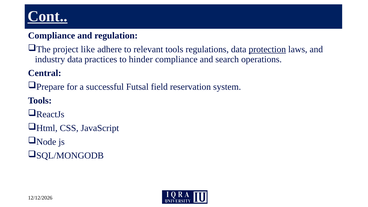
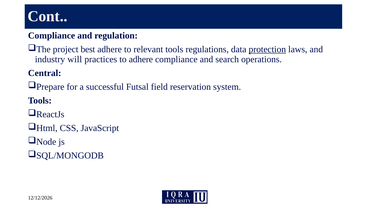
Cont underline: present -> none (47, 16)
like: like -> best (88, 49)
industry data: data -> will (75, 59)
to hinder: hinder -> adhere (141, 59)
